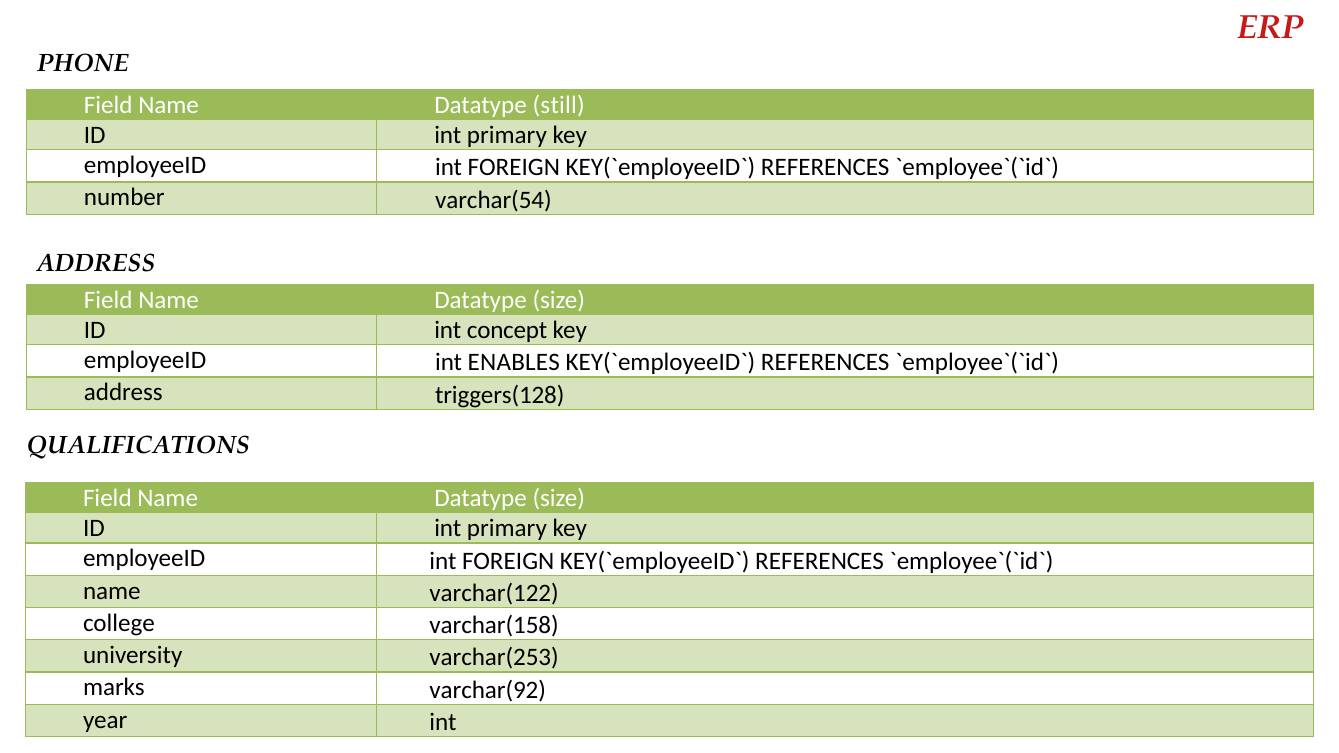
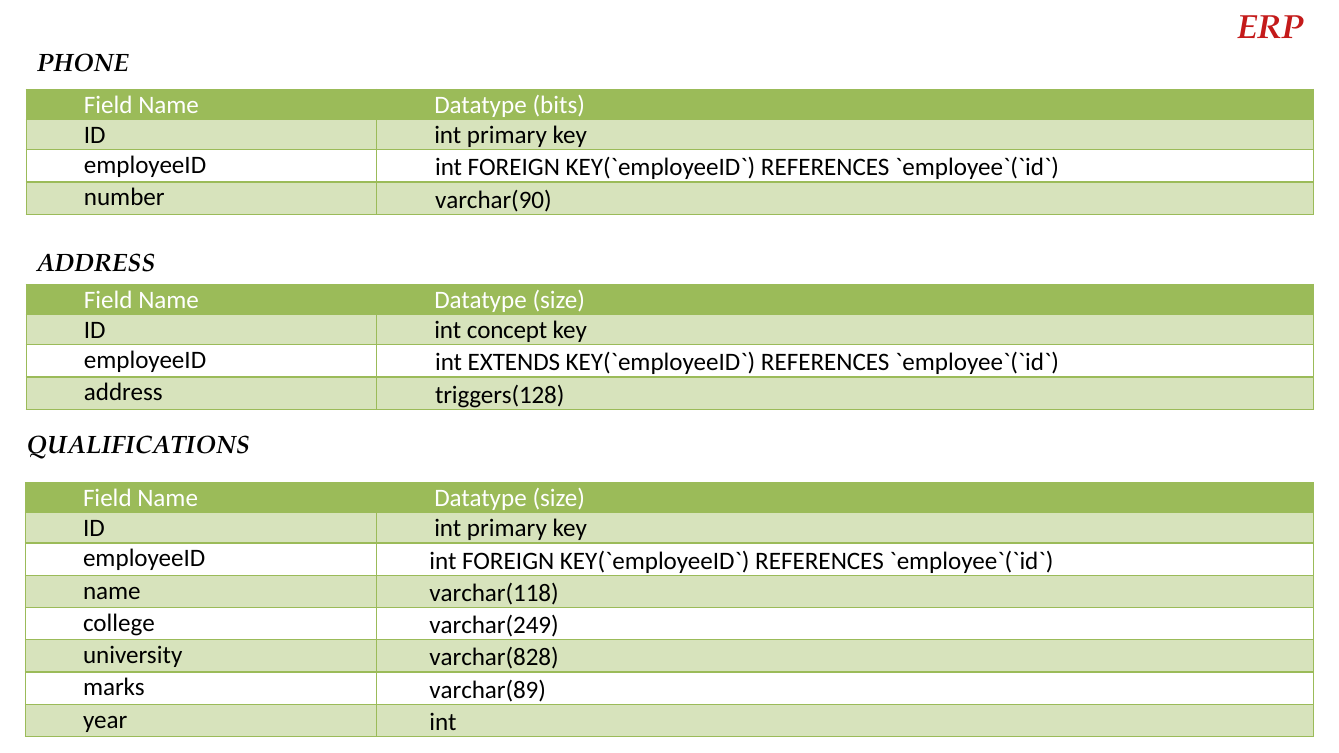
still: still -> bits (559, 105)
varchar(54: varchar(54 -> varchar(90 (493, 200)
ENABLES: ENABLES -> EXTENDS (514, 363)
varchar(122: varchar(122 -> varchar(118 (494, 593)
varchar(158: varchar(158 -> varchar(249 (494, 626)
varchar(253: varchar(253 -> varchar(828 (494, 658)
varchar(92: varchar(92 -> varchar(89 (488, 690)
